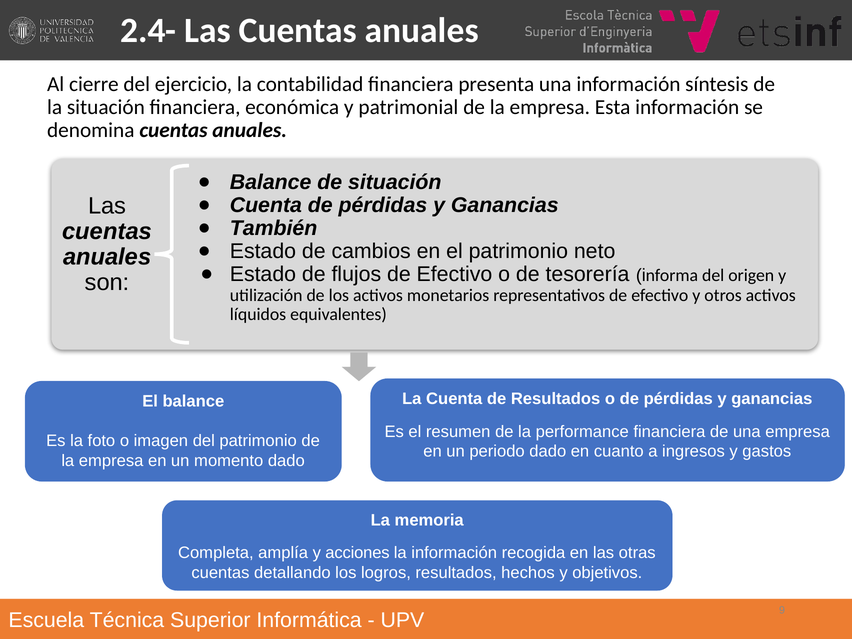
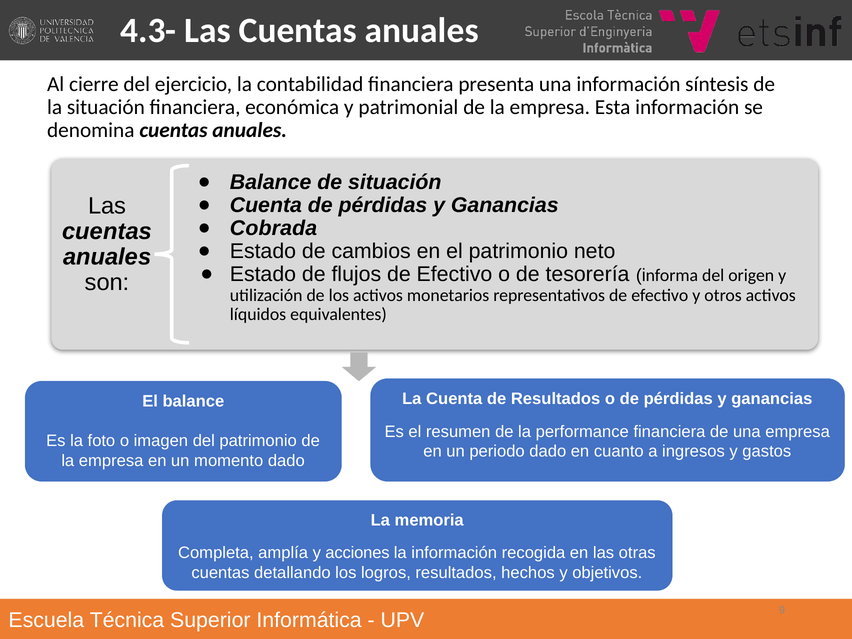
2.4-: 2.4- -> 4.3- (148, 30)
También: También -> Cobrada (273, 228)
